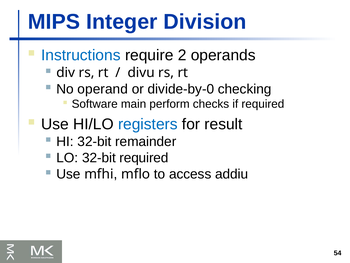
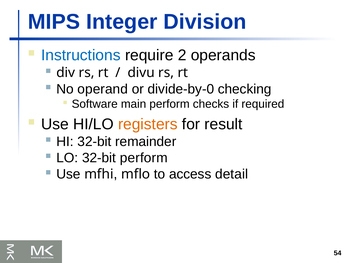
registers colour: blue -> orange (148, 124)
32-bit required: required -> perform (144, 158)
addiu: addiu -> detail (232, 174)
